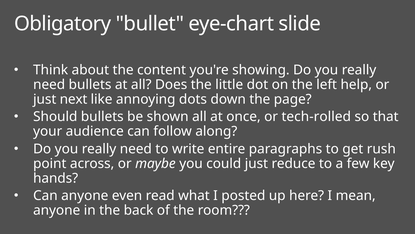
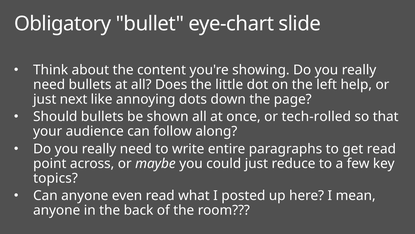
get rush: rush -> read (381, 148)
hands: hands -> topics (56, 178)
